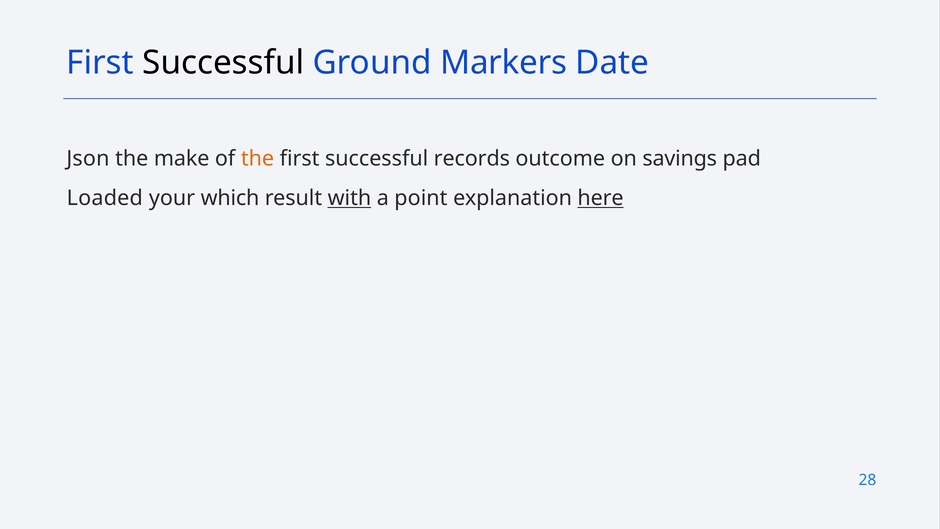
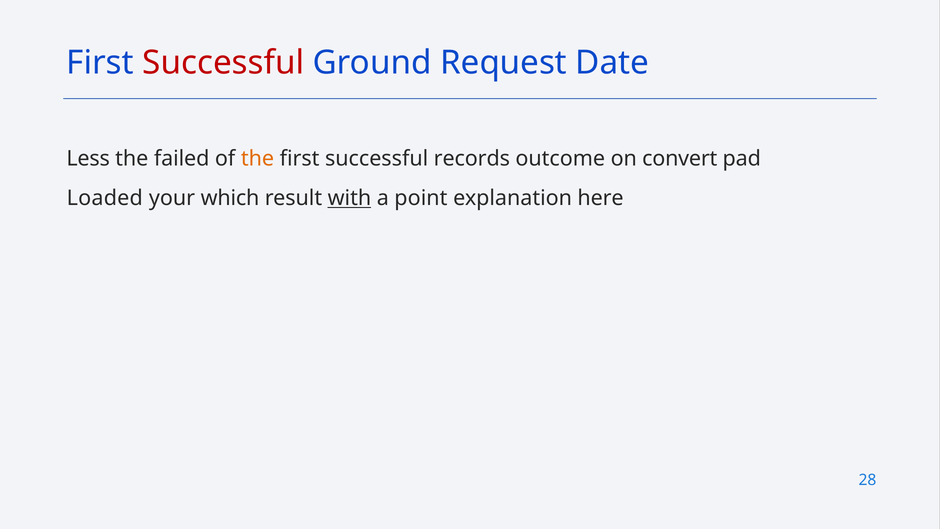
Successful colour: black -> red (223, 63)
Markers: Markers -> Request (504, 63)
Json: Json -> Less (88, 159)
make: make -> failed (182, 159)
savings: savings -> convert (680, 159)
here underline: present -> none (601, 198)
